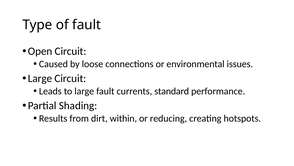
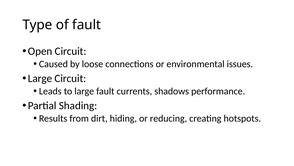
standard: standard -> shadows (172, 91)
within: within -> hiding (123, 118)
